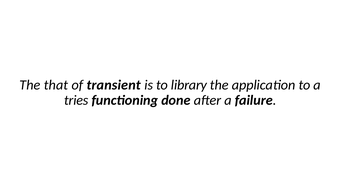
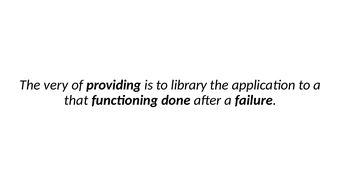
that: that -> very (56, 85)
transient: transient -> providing (114, 85)
tries: tries -> that (76, 100)
